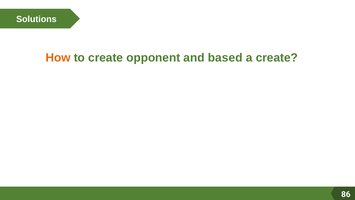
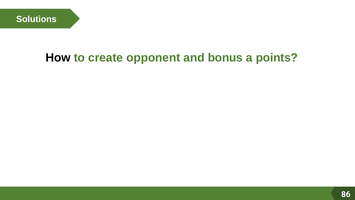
How colour: orange -> black (58, 58)
based: based -> bonus (225, 58)
a create: create -> points (277, 58)
